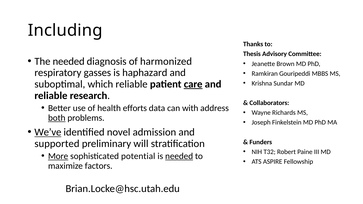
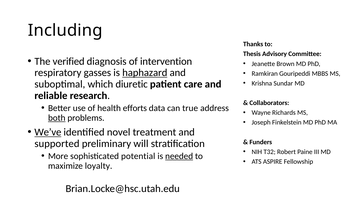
The needed: needed -> verified (69, 61)
harmonized: harmonized -> intervention (166, 61)
haphazard underline: none -> present (145, 73)
which reliable: reliable -> diuretic (132, 84)
care underline: present -> none (193, 84)
with: with -> true (190, 108)
admission: admission -> treatment (154, 132)
More underline: present -> none (58, 156)
factors: factors -> loyalty (99, 166)
